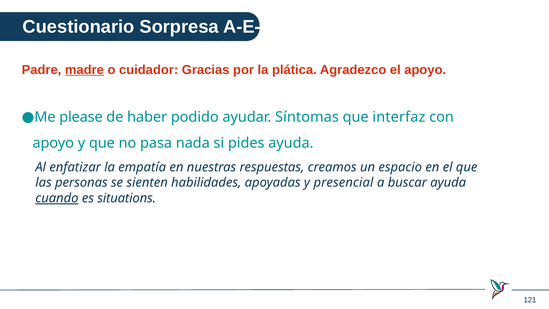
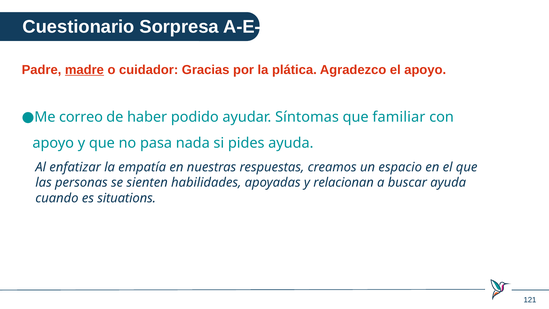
please: please -> correo (81, 117)
interfaz: interfaz -> familiar (399, 117)
presencial: presencial -> relacionan (344, 183)
cuando underline: present -> none (57, 198)
